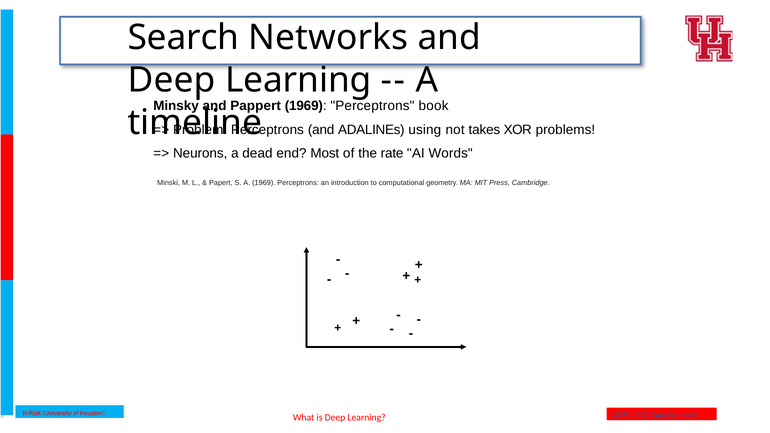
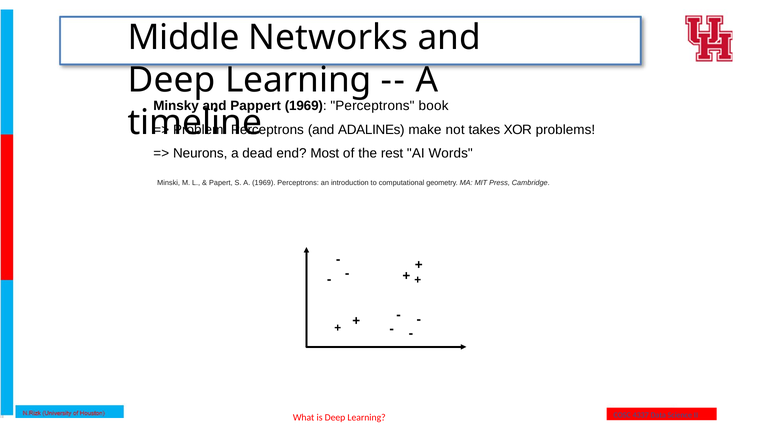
Search: Search -> Middle (184, 38)
using: using -> make (425, 130)
rate: rate -> rest (392, 153)
